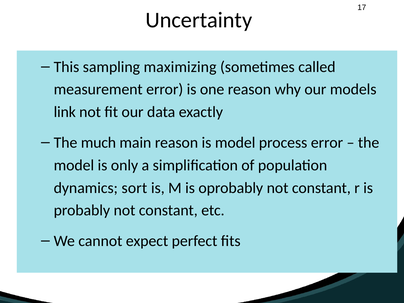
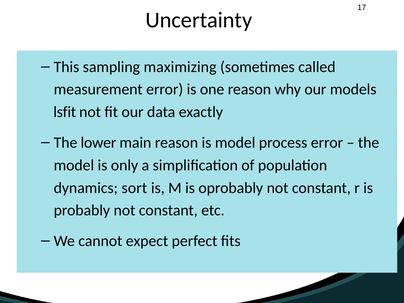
link: link -> lsfit (65, 112)
much: much -> lower (98, 143)
